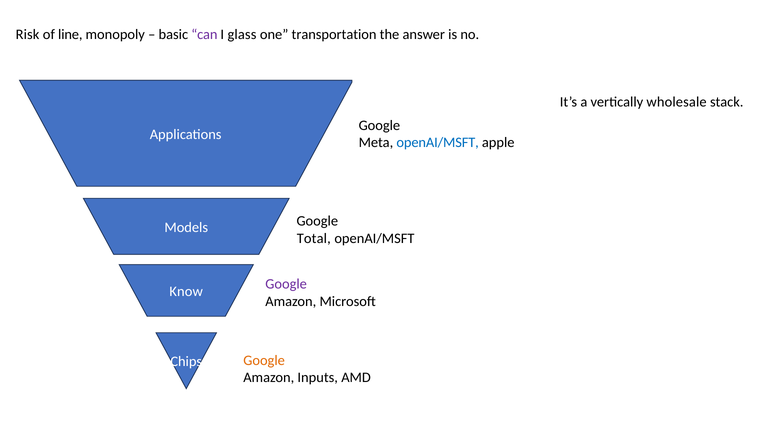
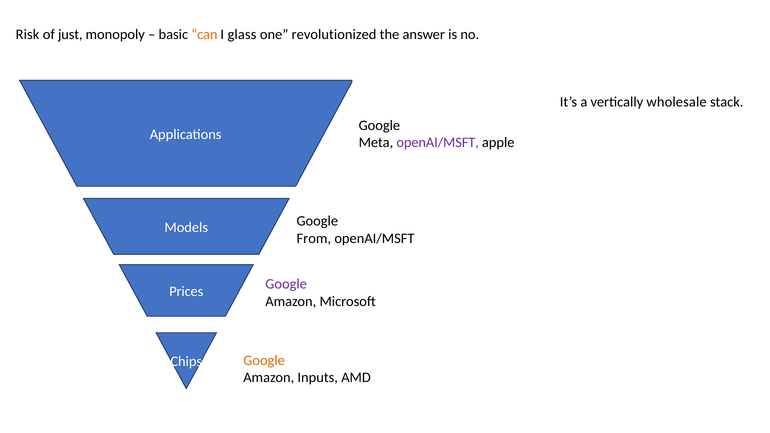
line: line -> just (70, 34)
can colour: purple -> orange (204, 34)
transportation: transportation -> revolutionized (334, 34)
openAI/MSFT colour: blue -> purple (438, 143)
Total: Total -> From (314, 238)
Know: Know -> Prices (186, 292)
